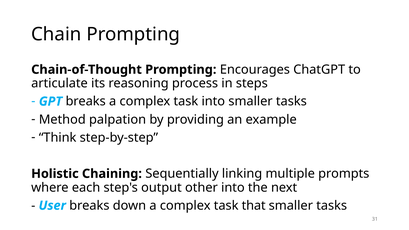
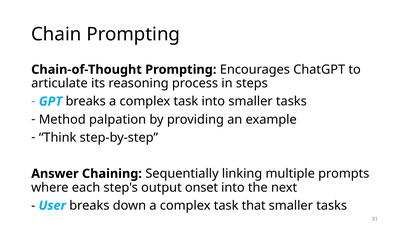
Holistic: Holistic -> Answer (55, 174)
other: other -> onset (202, 188)
